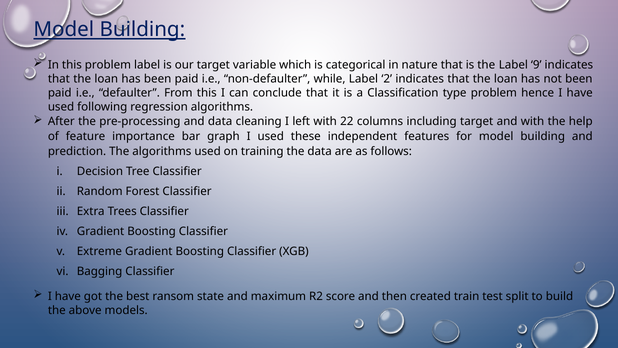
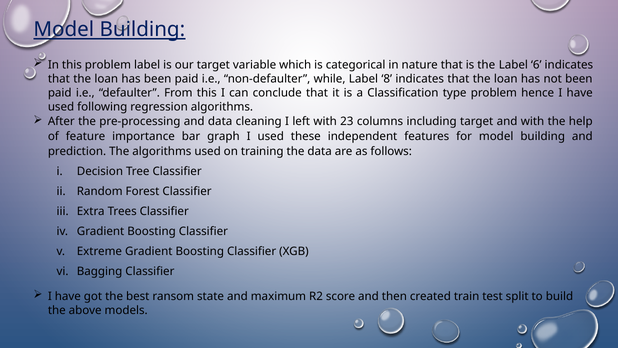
9: 9 -> 6 (536, 65)
2: 2 -> 8 (387, 79)
22: 22 -> 23 (347, 121)
